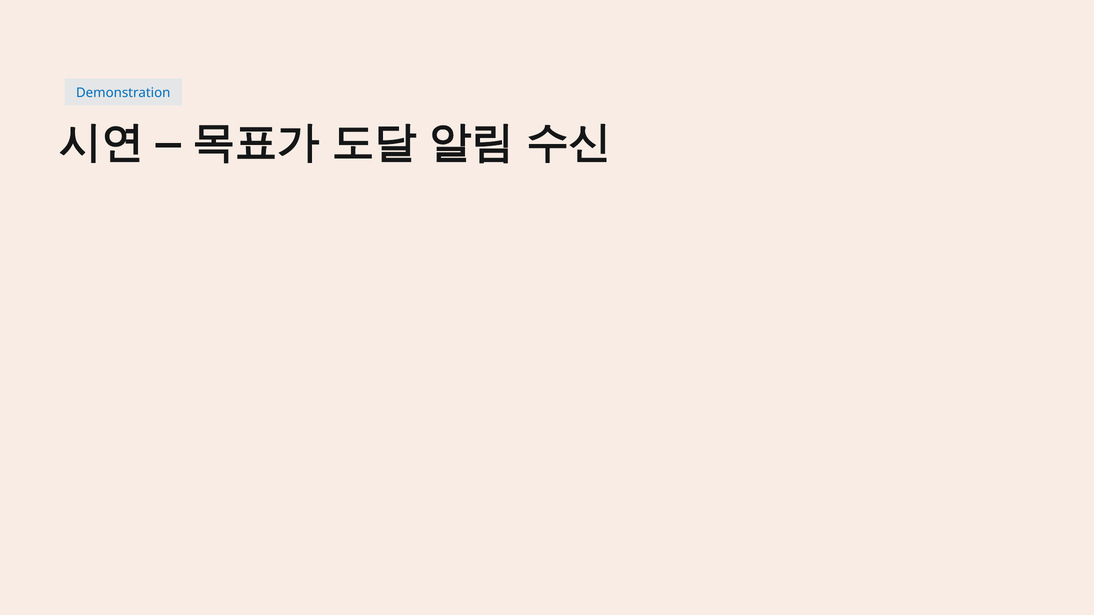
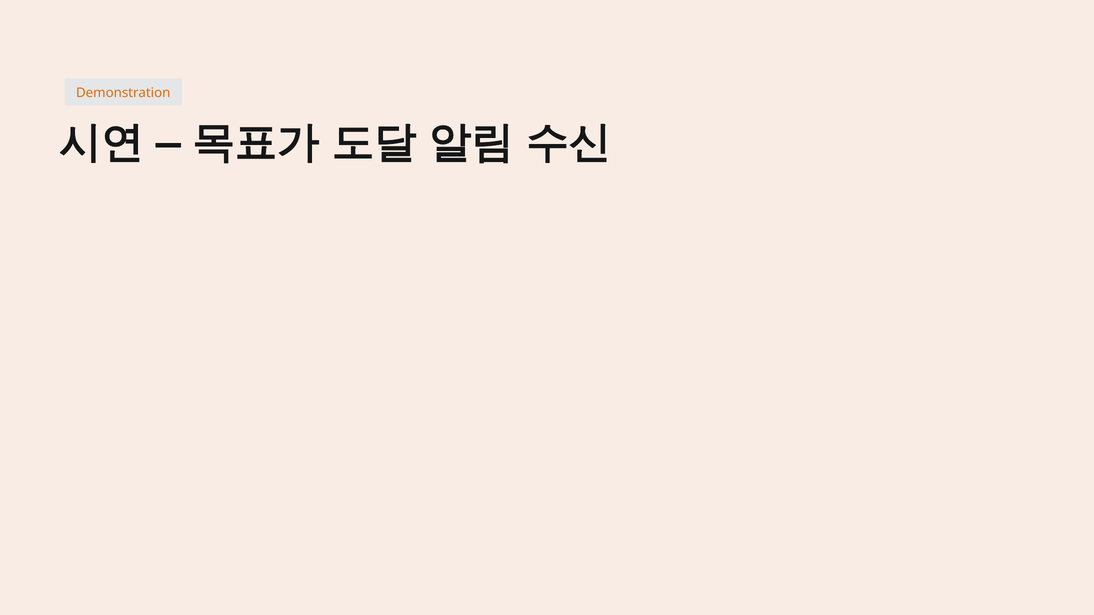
Demonstration colour: blue -> orange (123, 93)
